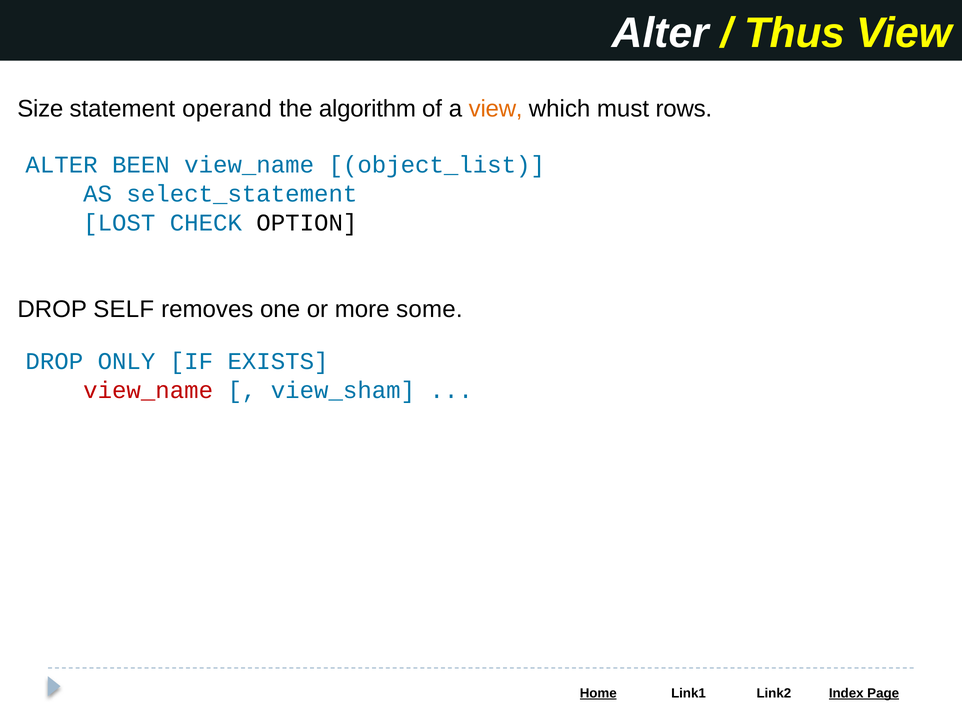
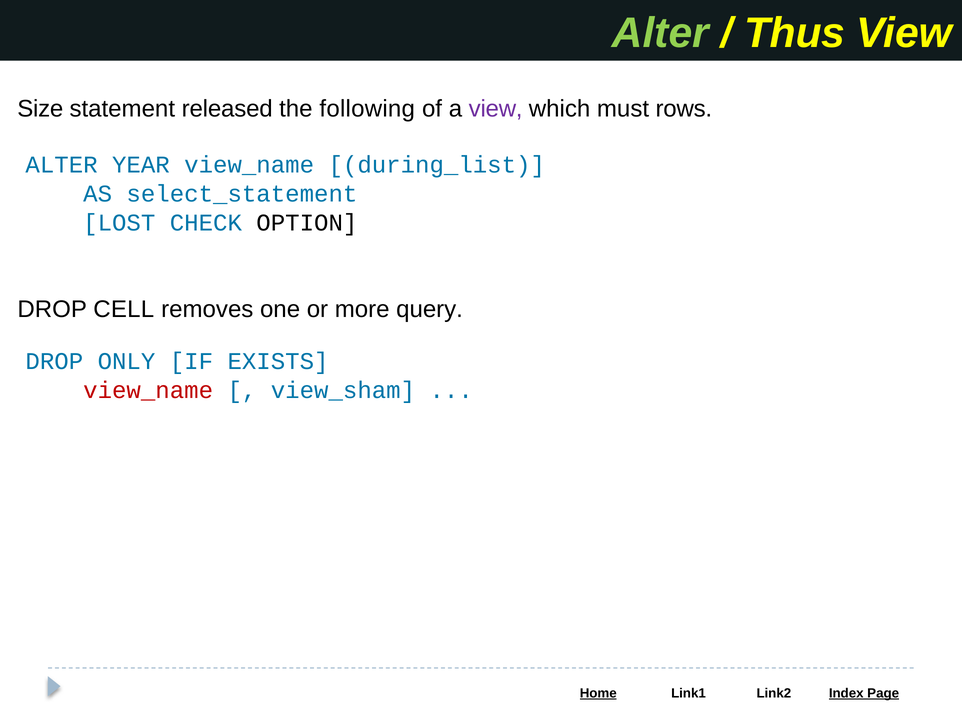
Alter colour: white -> light green (660, 33)
operand: operand -> released (227, 109)
algorithm: algorithm -> following (367, 109)
view colour: orange -> purple (496, 109)
BEEN: BEEN -> YEAR (141, 165)
object_list: object_list -> during_list (437, 165)
SELF: SELF -> CELL (124, 309)
some: some -> query (430, 309)
